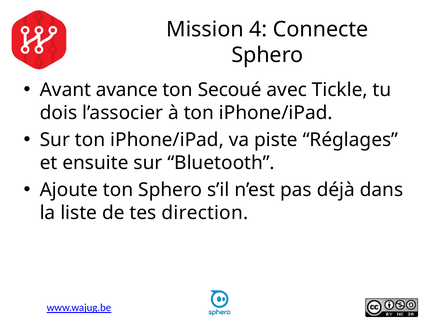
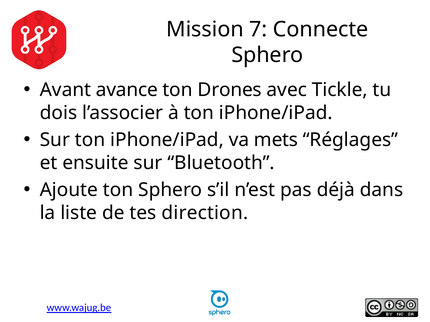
4: 4 -> 7 (258, 29)
Secoué: Secoué -> Drones (230, 90)
piste: piste -> mets (276, 140)
